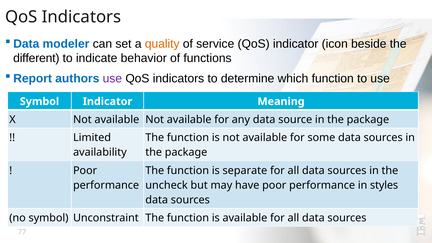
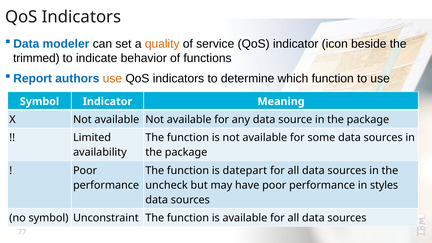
different: different -> trimmed (36, 58)
use colour: purple -> orange (112, 79)
separate: separate -> datepart (245, 171)
